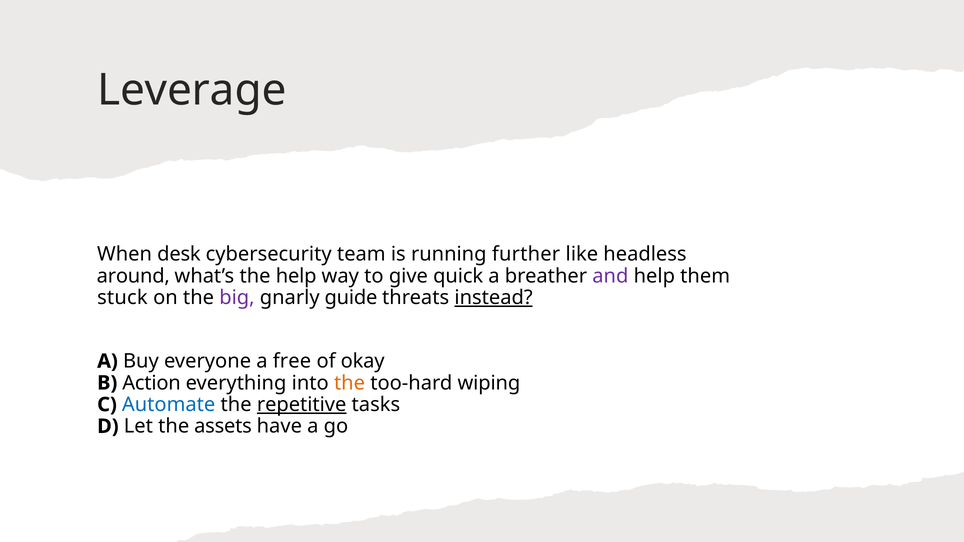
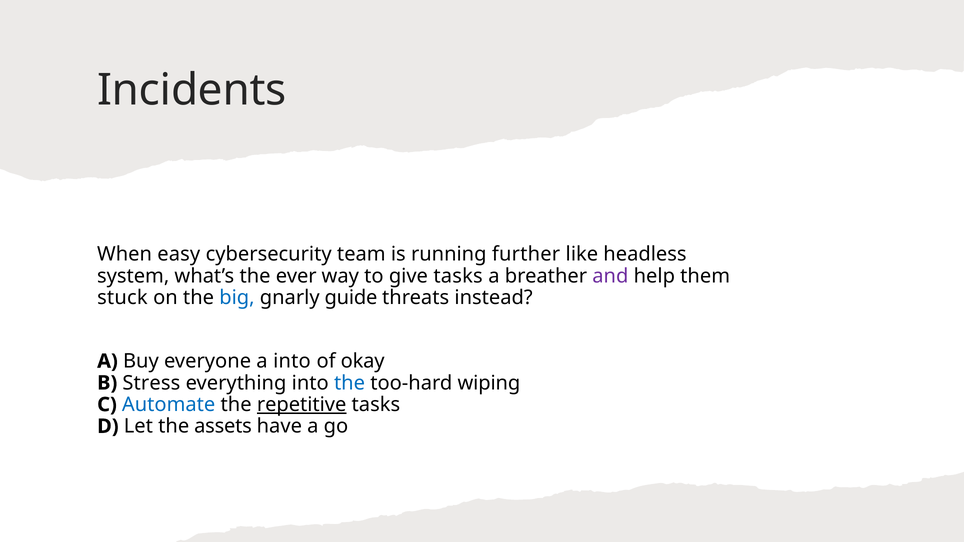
Leverage: Leverage -> Incidents (192, 90)
desk: desk -> easy (179, 254)
around: around -> system (133, 276)
the help: help -> ever (296, 276)
give quick: quick -> tasks (458, 276)
big colour: purple -> blue (237, 298)
instead underline: present -> none (494, 298)
a free: free -> into (292, 361)
Action: Action -> Stress (151, 383)
the colour: orange -> blue (349, 383)
